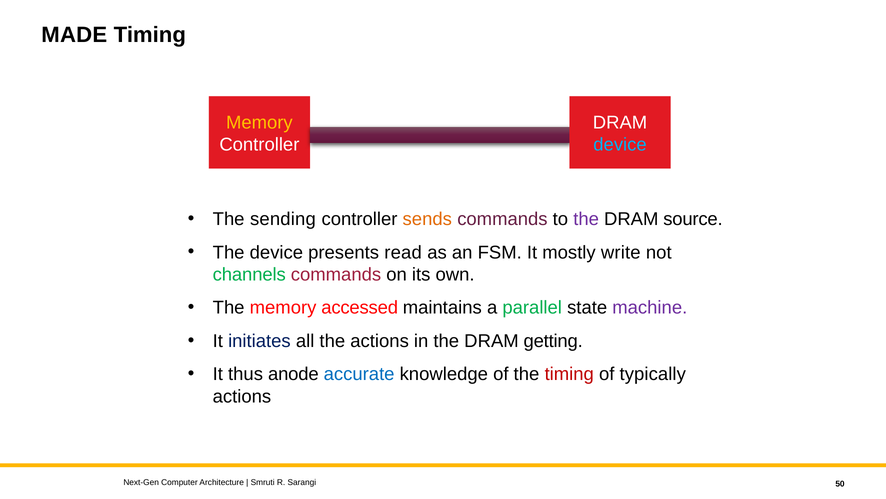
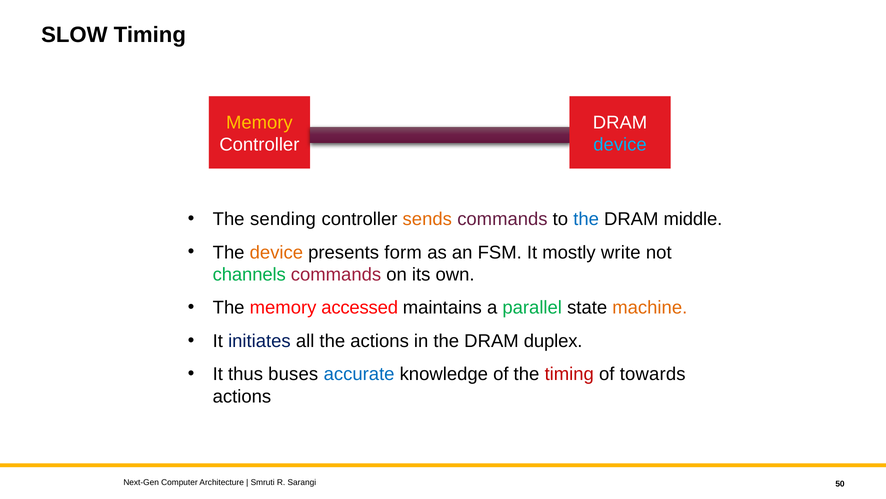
MADE: MADE -> SLOW (74, 35)
the colour: purple -> blue (586, 219)
source: source -> middle (693, 219)
device colour: black -> orange (276, 252)
read: read -> form (403, 252)
machine colour: purple -> orange (650, 307)
getting: getting -> duplex (553, 341)
anode: anode -> buses (293, 374)
typically: typically -> towards (653, 374)
